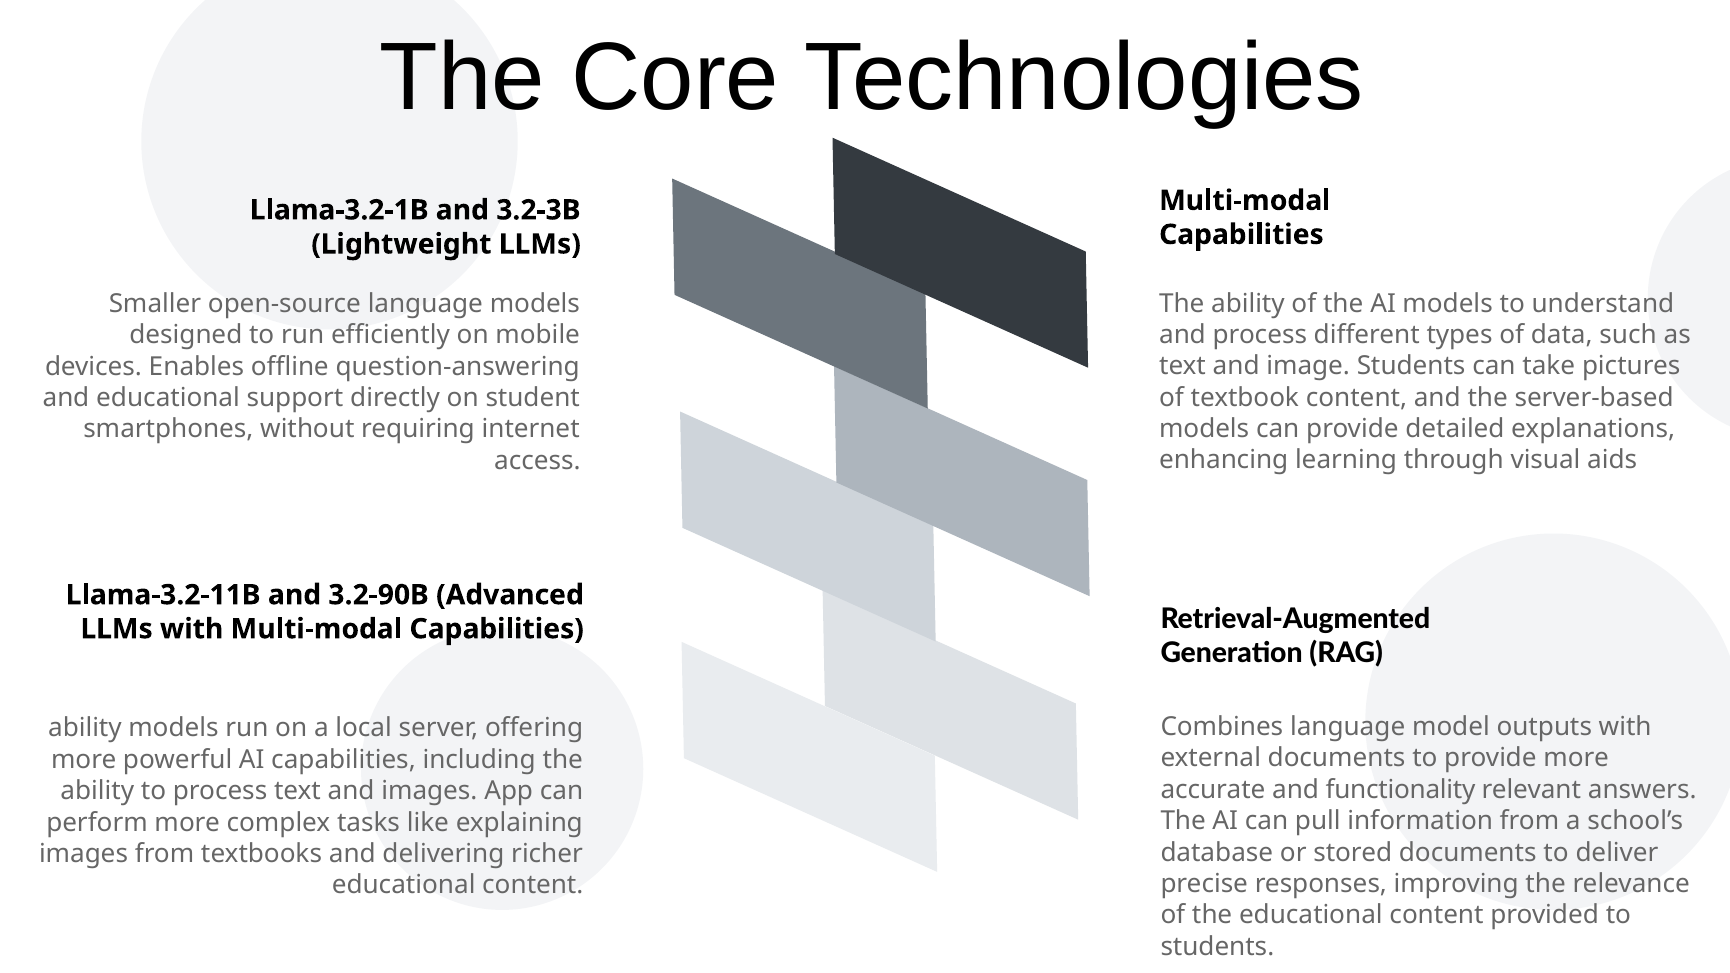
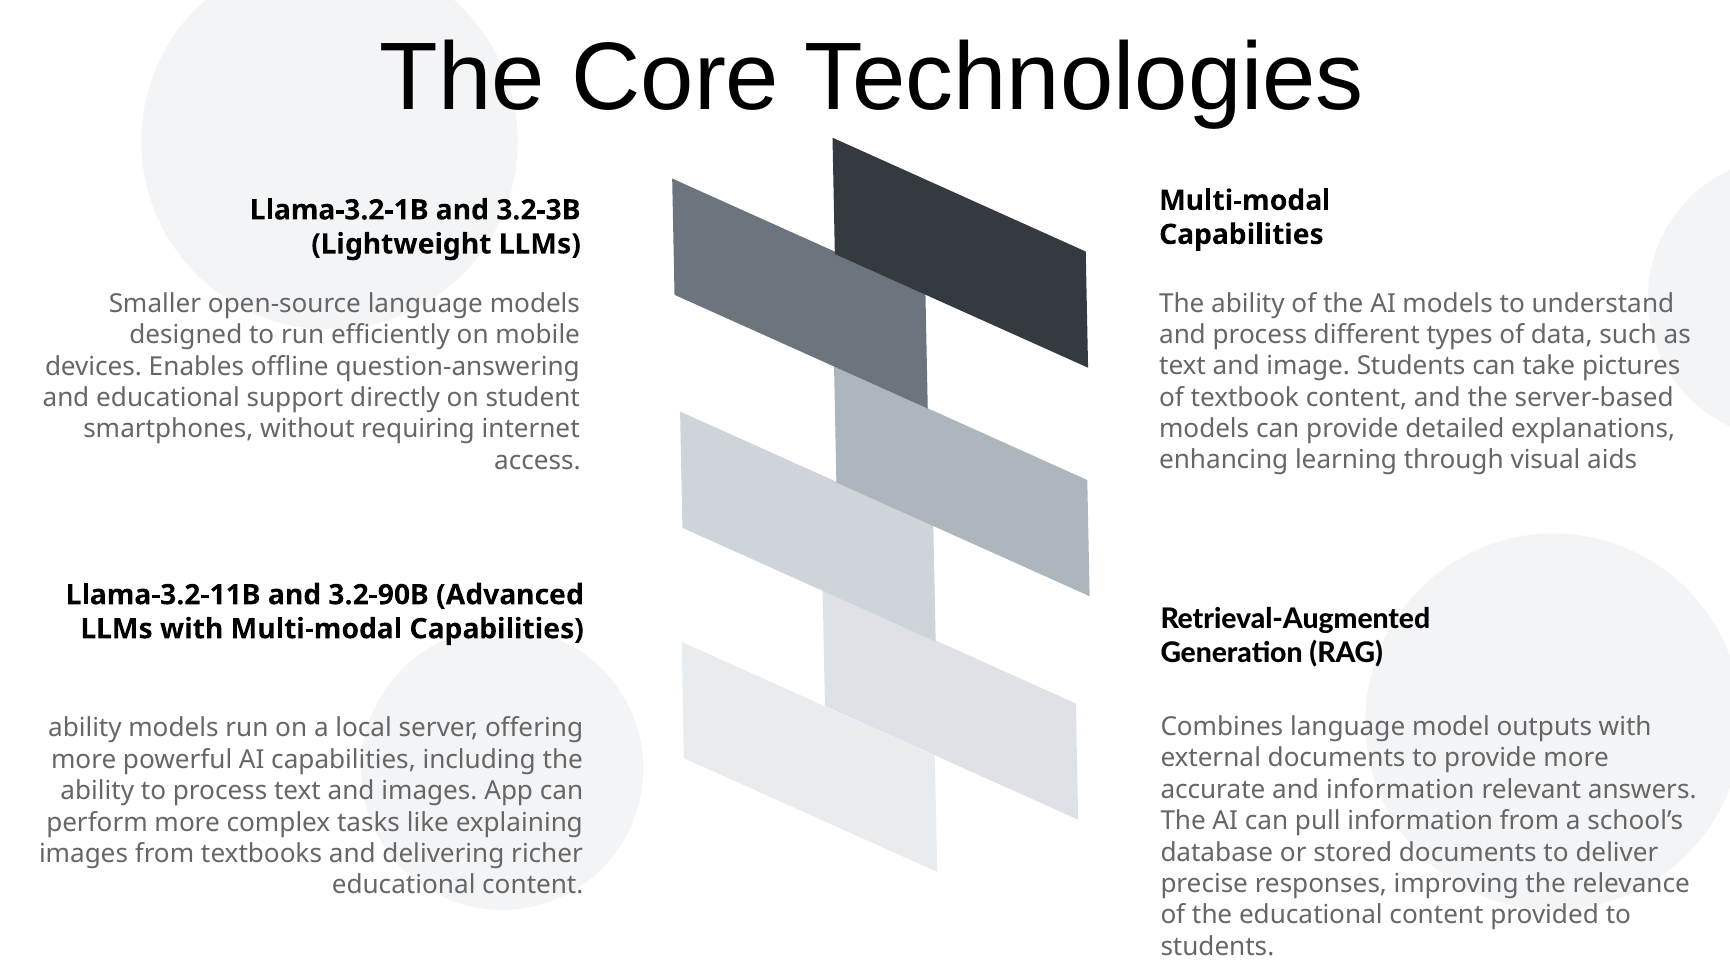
and functionality: functionality -> information (1400, 790)
